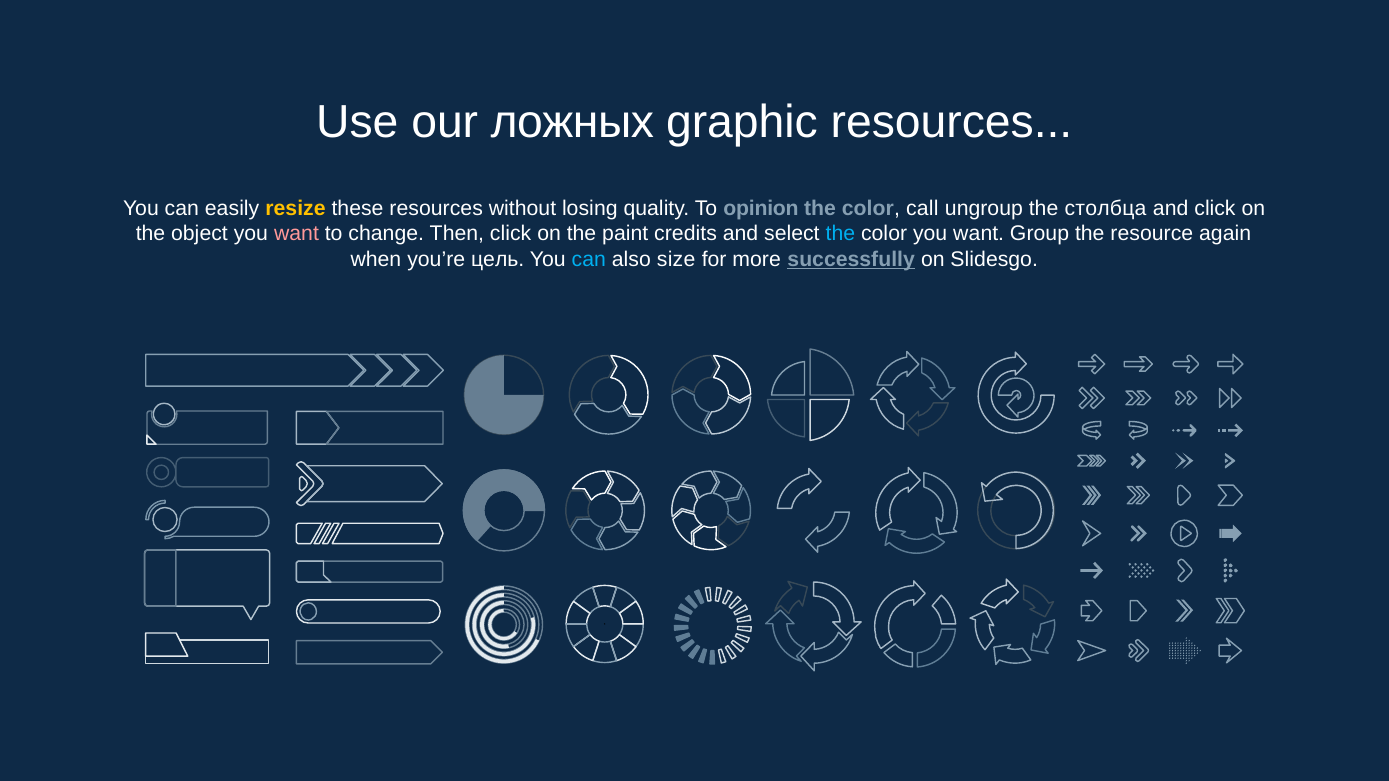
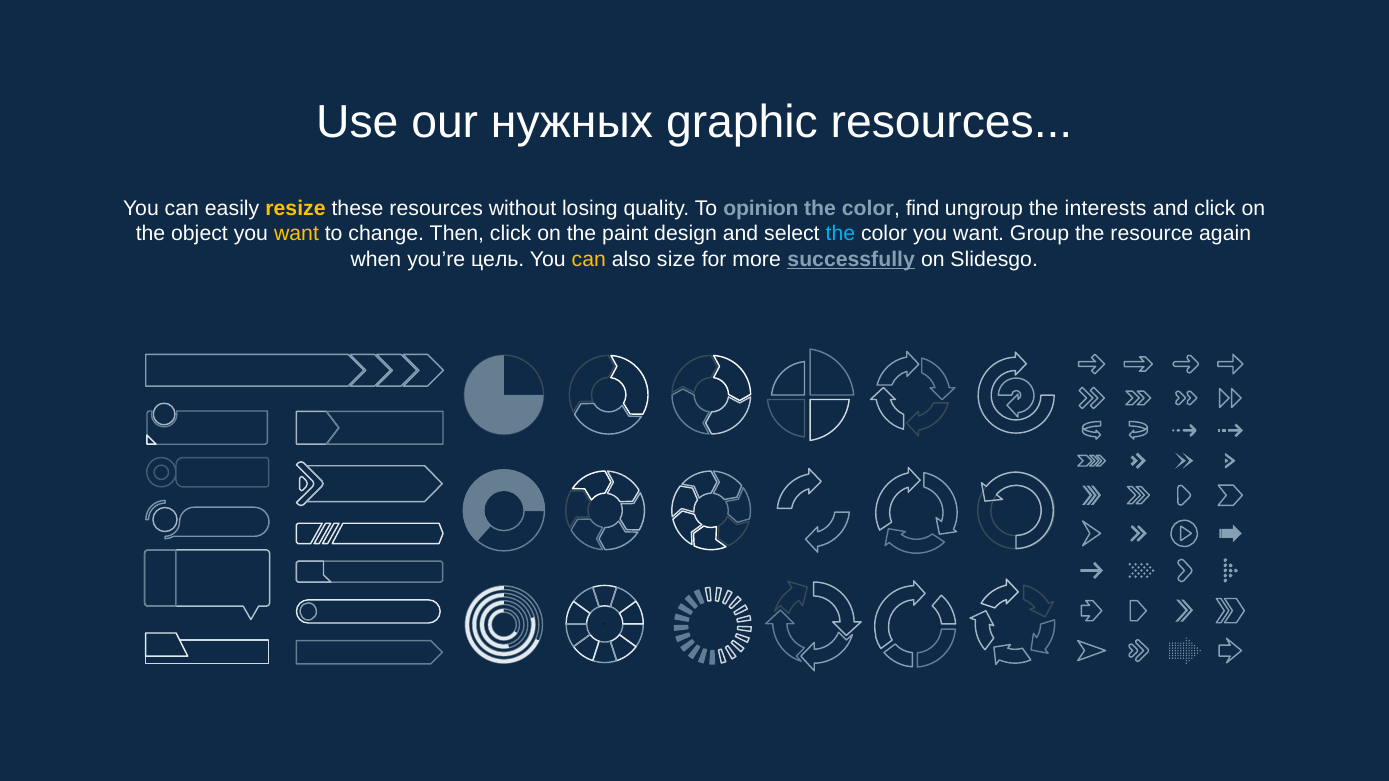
ложных: ложных -> нужных (572, 123)
call: call -> find (923, 209)
столбца: столбца -> interests (1106, 209)
want colour: pink -> yellow (296, 234)
credits: credits -> design (686, 234)
can colour: light blue -> yellow (589, 260)
